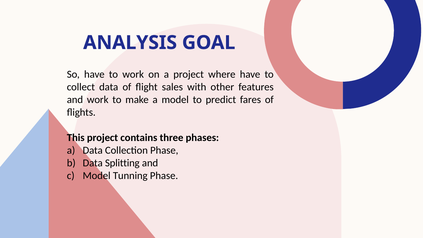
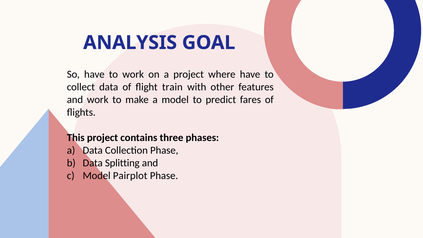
sales: sales -> train (172, 87)
Tunning: Tunning -> Pairplot (130, 176)
